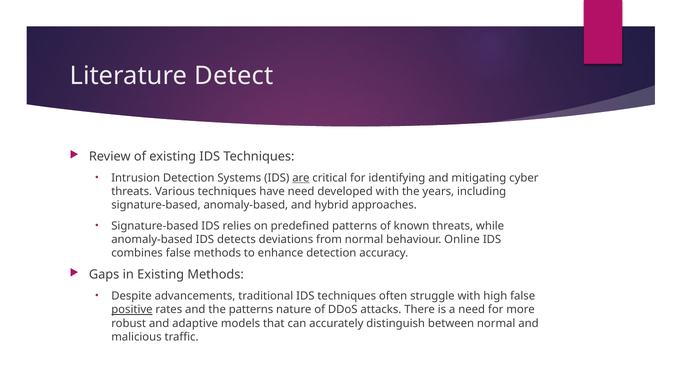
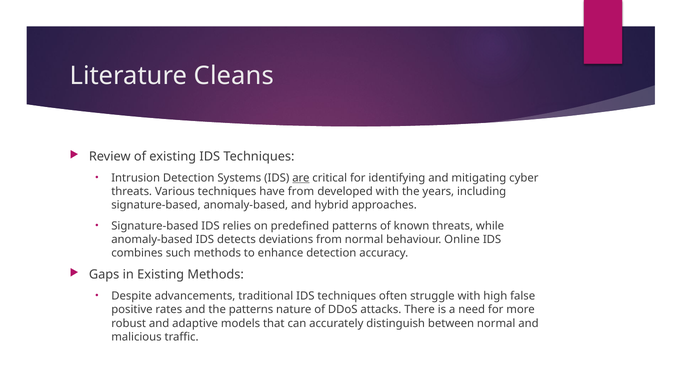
Detect: Detect -> Cleans (234, 76)
have need: need -> from (301, 192)
combines false: false -> such (178, 253)
positive underline: present -> none (132, 310)
